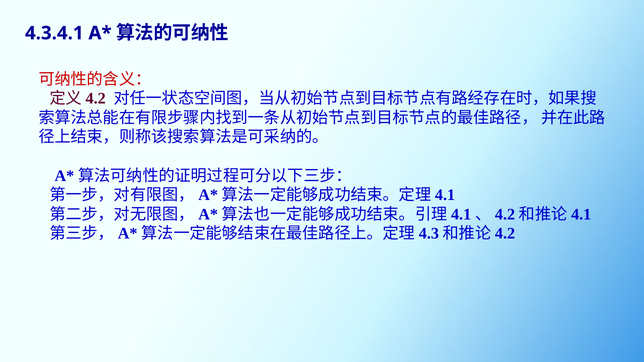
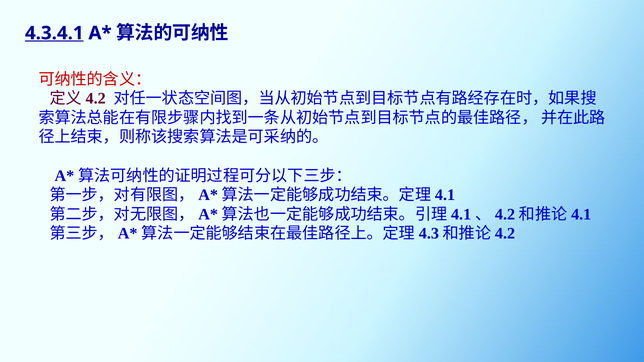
4.3.4.1 underline: none -> present (54, 33)
